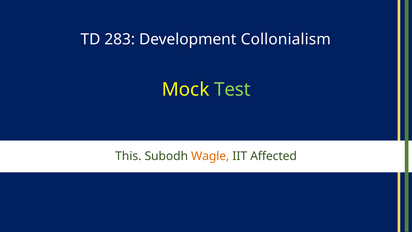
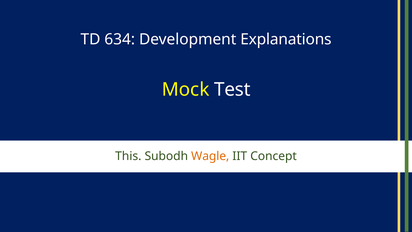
283: 283 -> 634 (120, 39)
Collonialism: Collonialism -> Explanations (286, 39)
Test colour: light green -> white (232, 89)
Affected: Affected -> Concept (274, 156)
